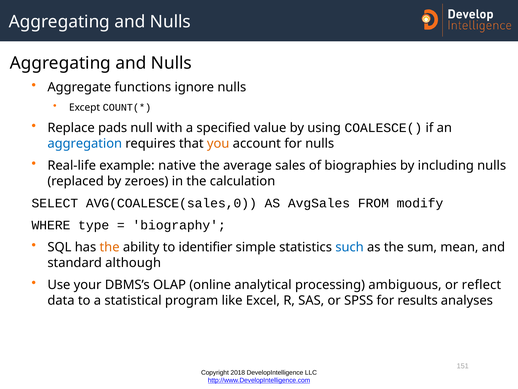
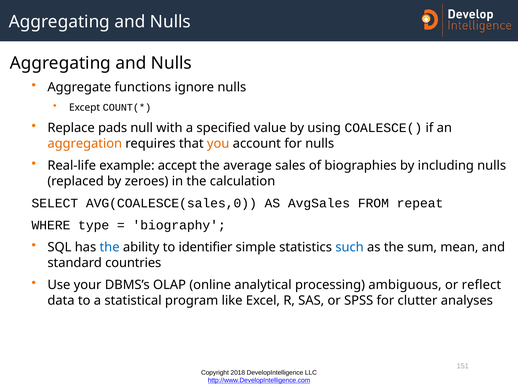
aggregation colour: blue -> orange (85, 143)
native: native -> accept (177, 165)
modify: modify -> repeat (420, 203)
the colour: orange -> blue (110, 247)
although: although -> countries (133, 263)
results: results -> clutter (417, 300)
